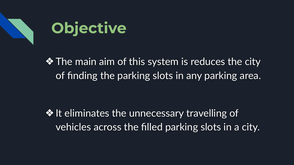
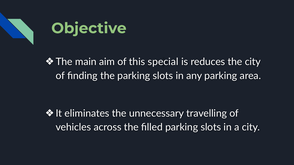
system: system -> special (163, 62)
